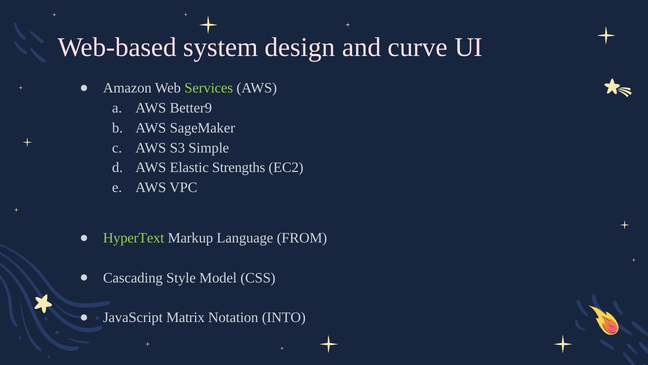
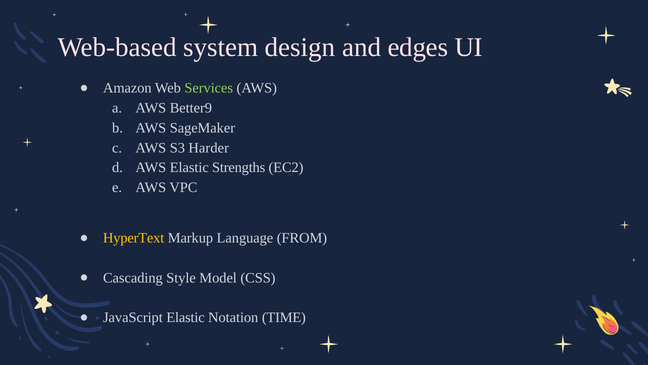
curve: curve -> edges (418, 47)
Simple: Simple -> Harder (209, 148)
HyperText colour: light green -> yellow (134, 238)
JavaScript Matrix: Matrix -> Elastic (186, 317)
INTO: INTO -> TIME (284, 317)
